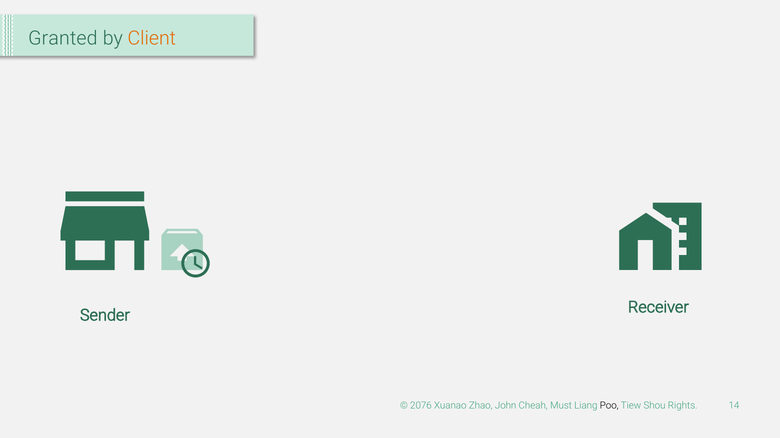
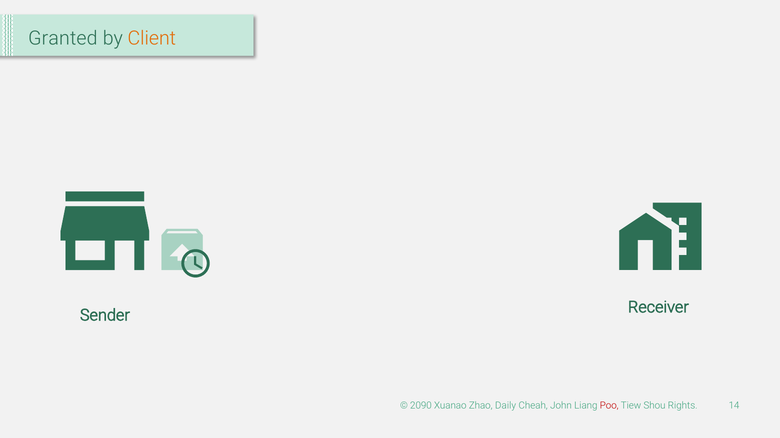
2076: 2076 -> 2090 (421, 406)
John: John -> Daily (506, 406)
Must: Must -> John (561, 406)
Poo colour: black -> red (609, 406)
